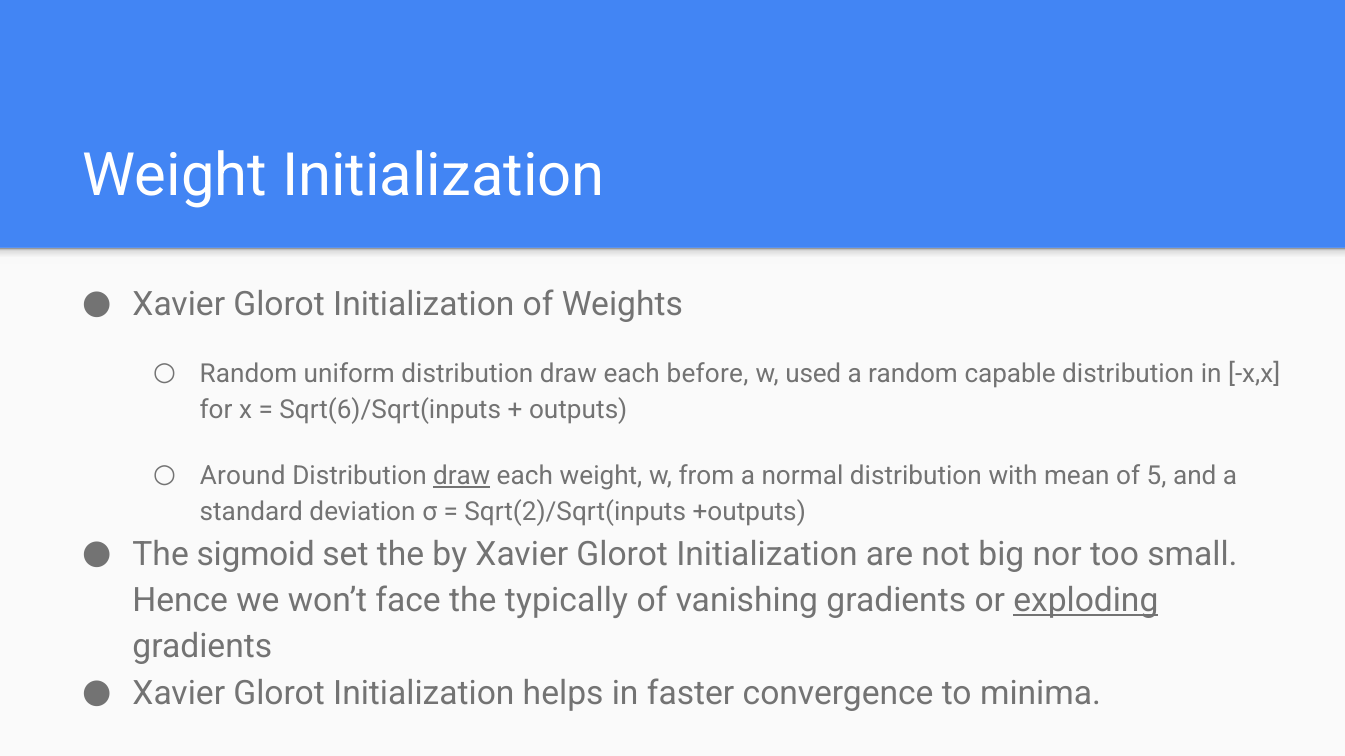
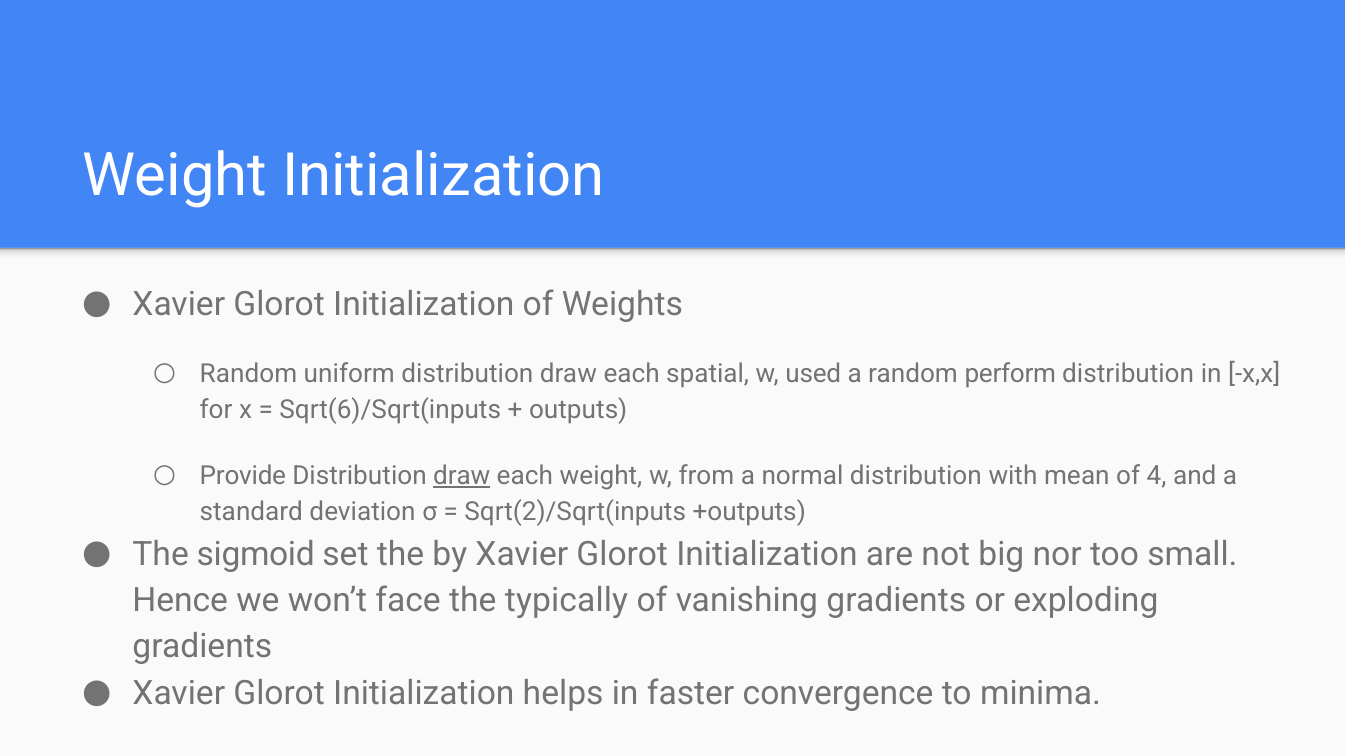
before: before -> spatial (708, 374)
capable: capable -> perform (1010, 374)
Around: Around -> Provide (243, 476)
5: 5 -> 4 (1157, 476)
exploding underline: present -> none (1086, 601)
